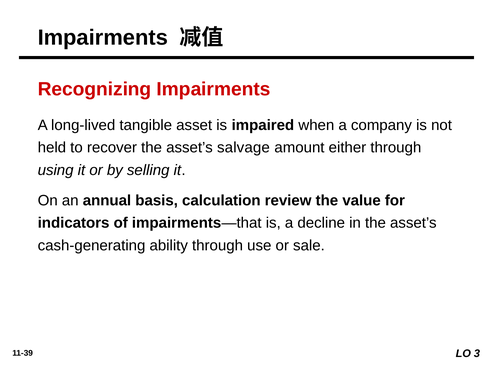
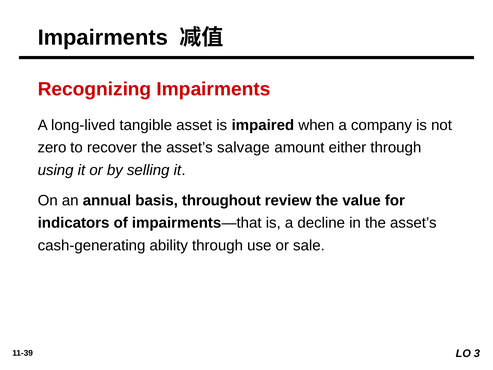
held: held -> zero (52, 148)
calculation: calculation -> throughout (221, 200)
